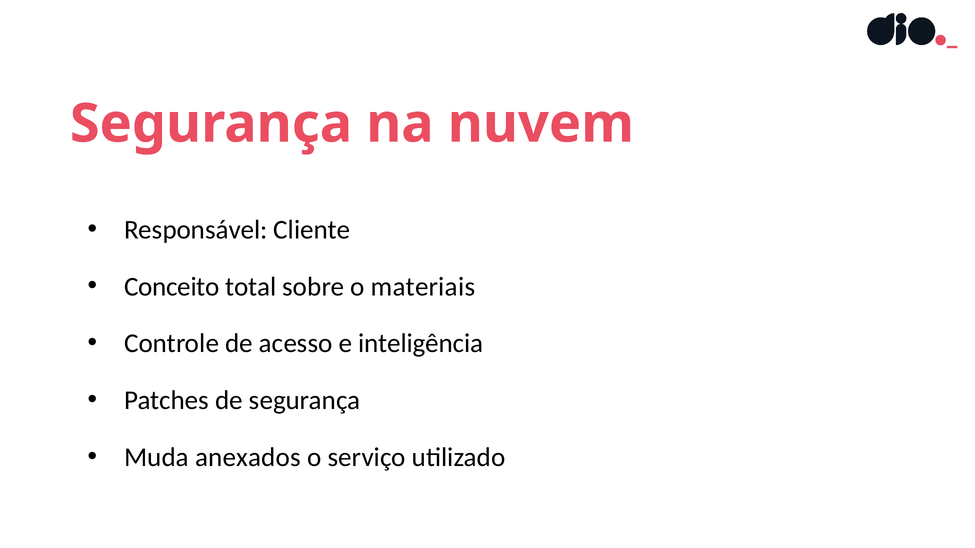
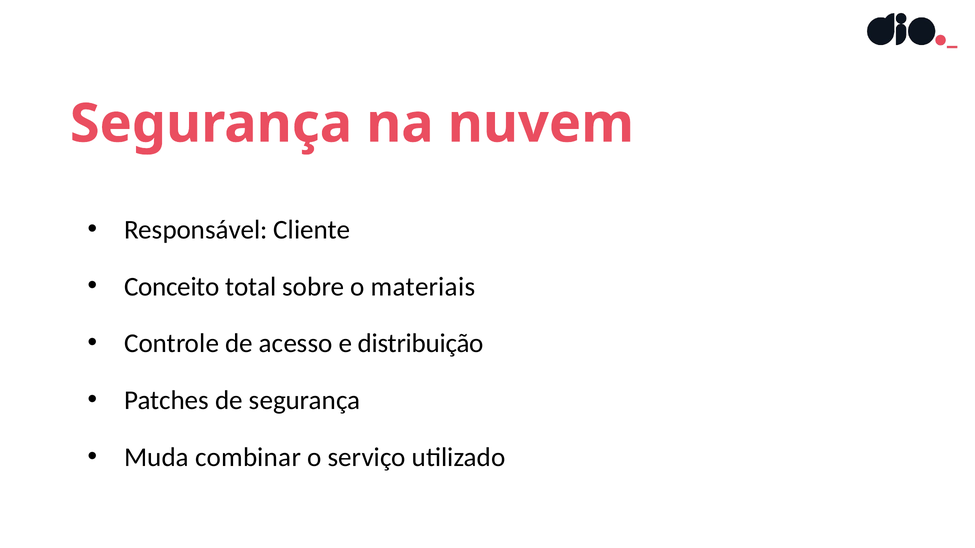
inteligência: inteligência -> distribuição (421, 344)
anexados: anexados -> combinar (248, 457)
